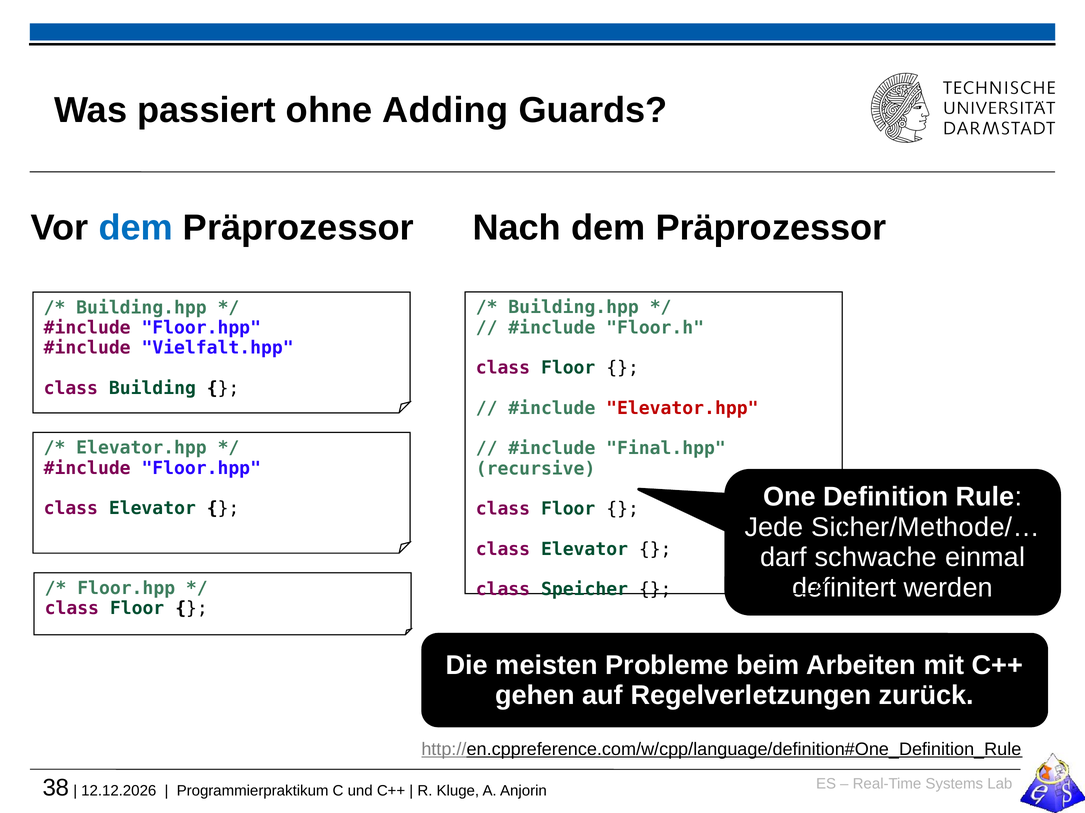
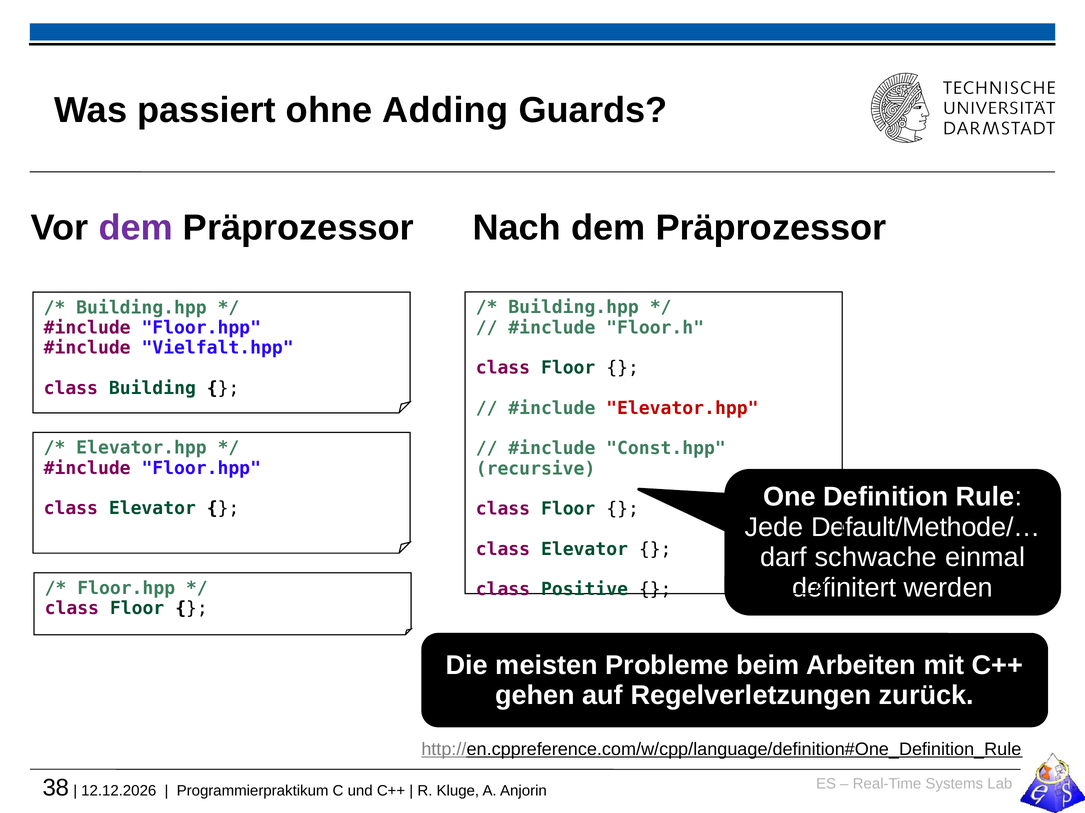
dem colour: blue -> purple (136, 228)
Final.hpp: Final.hpp -> Const.hpp (666, 449)
Sicher/Methode/…: Sicher/Methode/… -> Default/Methode/… (926, 528)
Speicher: Speicher -> Positive (585, 590)
